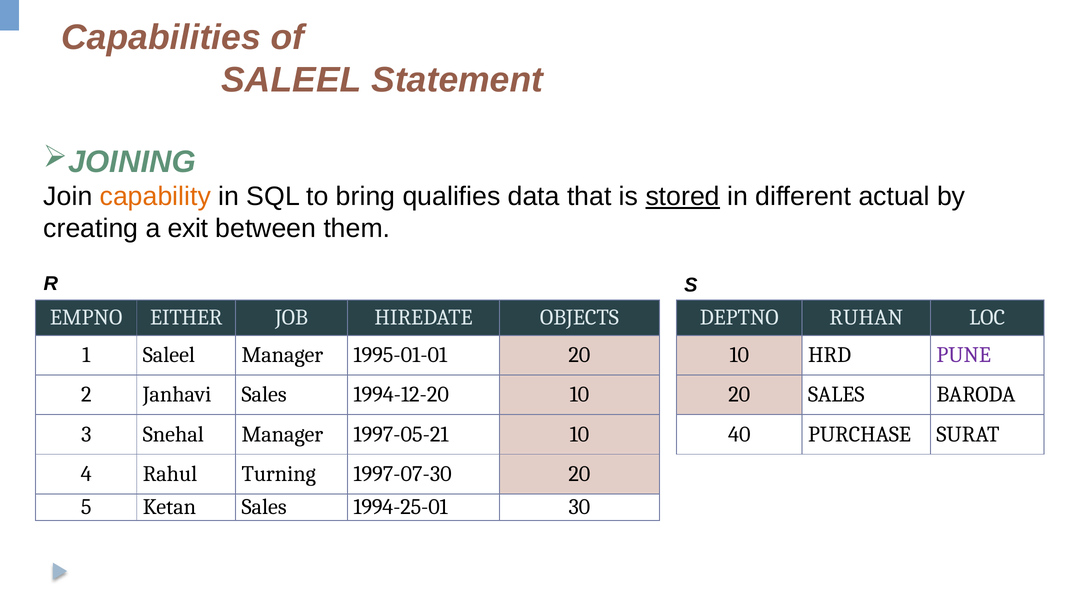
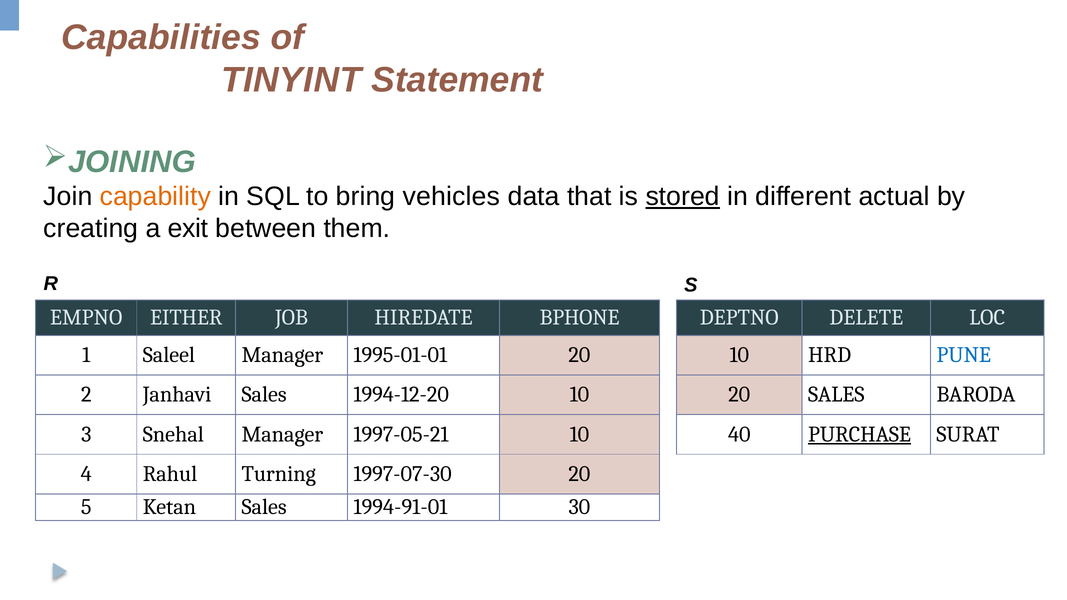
SALEEL: SALEEL -> TINYINT (291, 80)
qualifies: qualifies -> vehicles (451, 197)
OBJECTS: OBJECTS -> BPHONE (580, 318)
RUHAN: RUHAN -> DELETE (866, 318)
PUNE colour: purple -> blue (964, 355)
PURCHASE underline: none -> present (860, 434)
1994-25-01: 1994-25-01 -> 1994-91-01 (400, 507)
